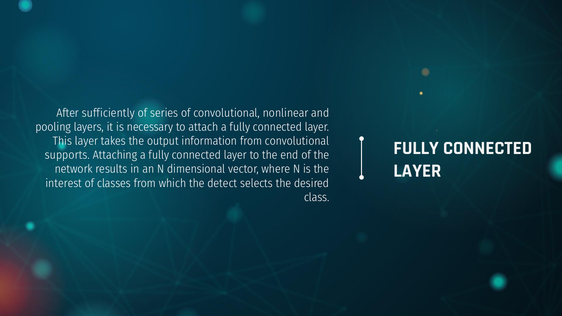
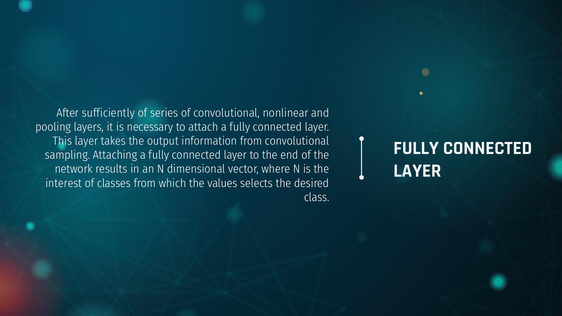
supports: supports -> sampling (67, 155)
detect: detect -> values (222, 183)
